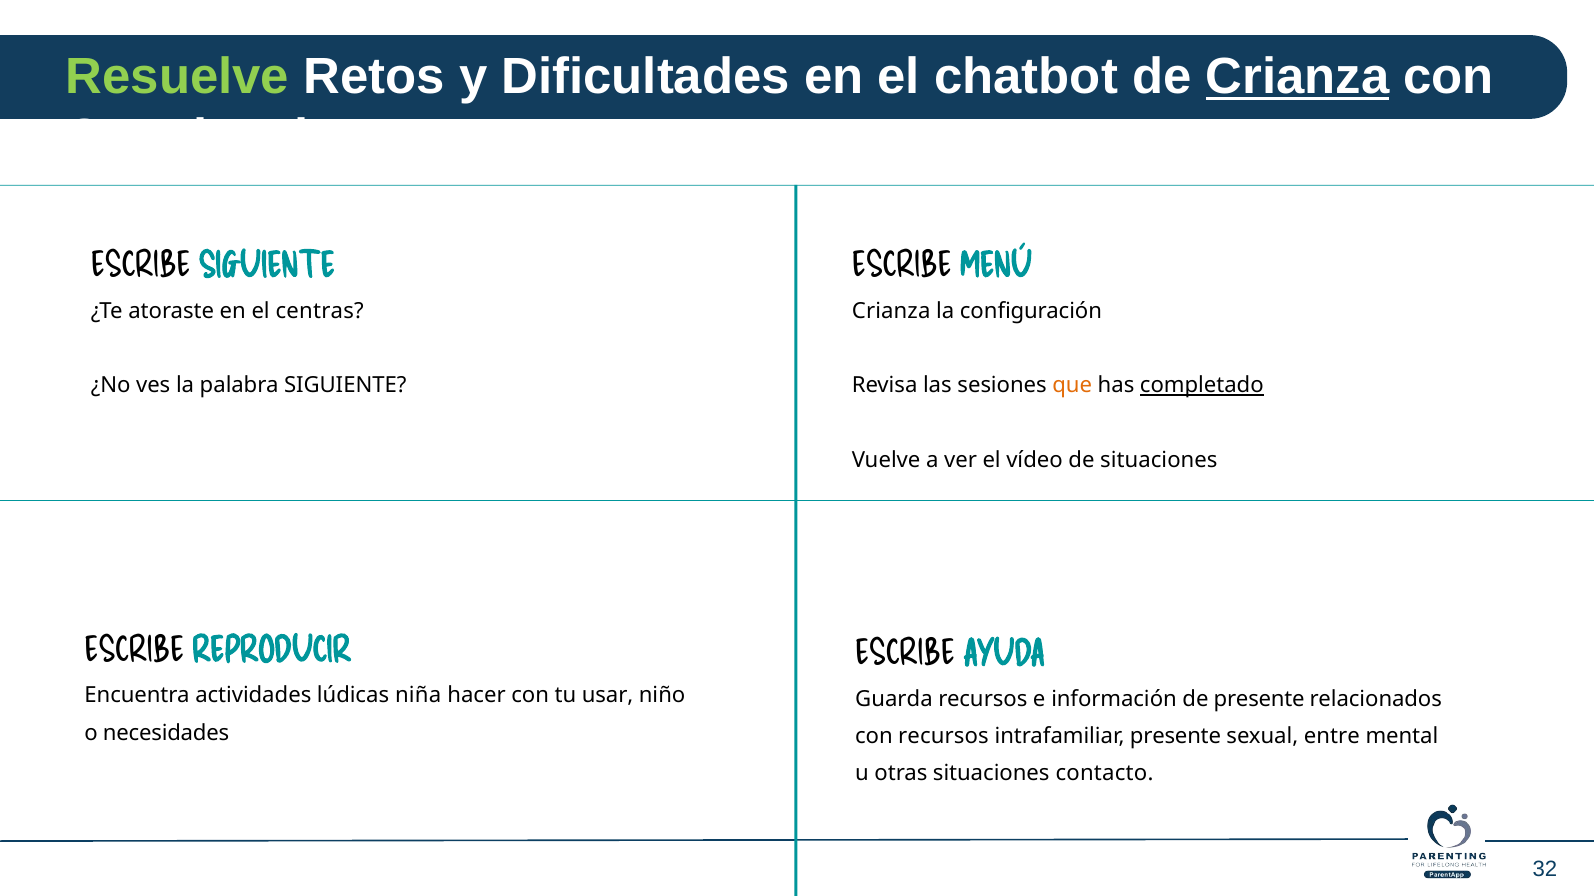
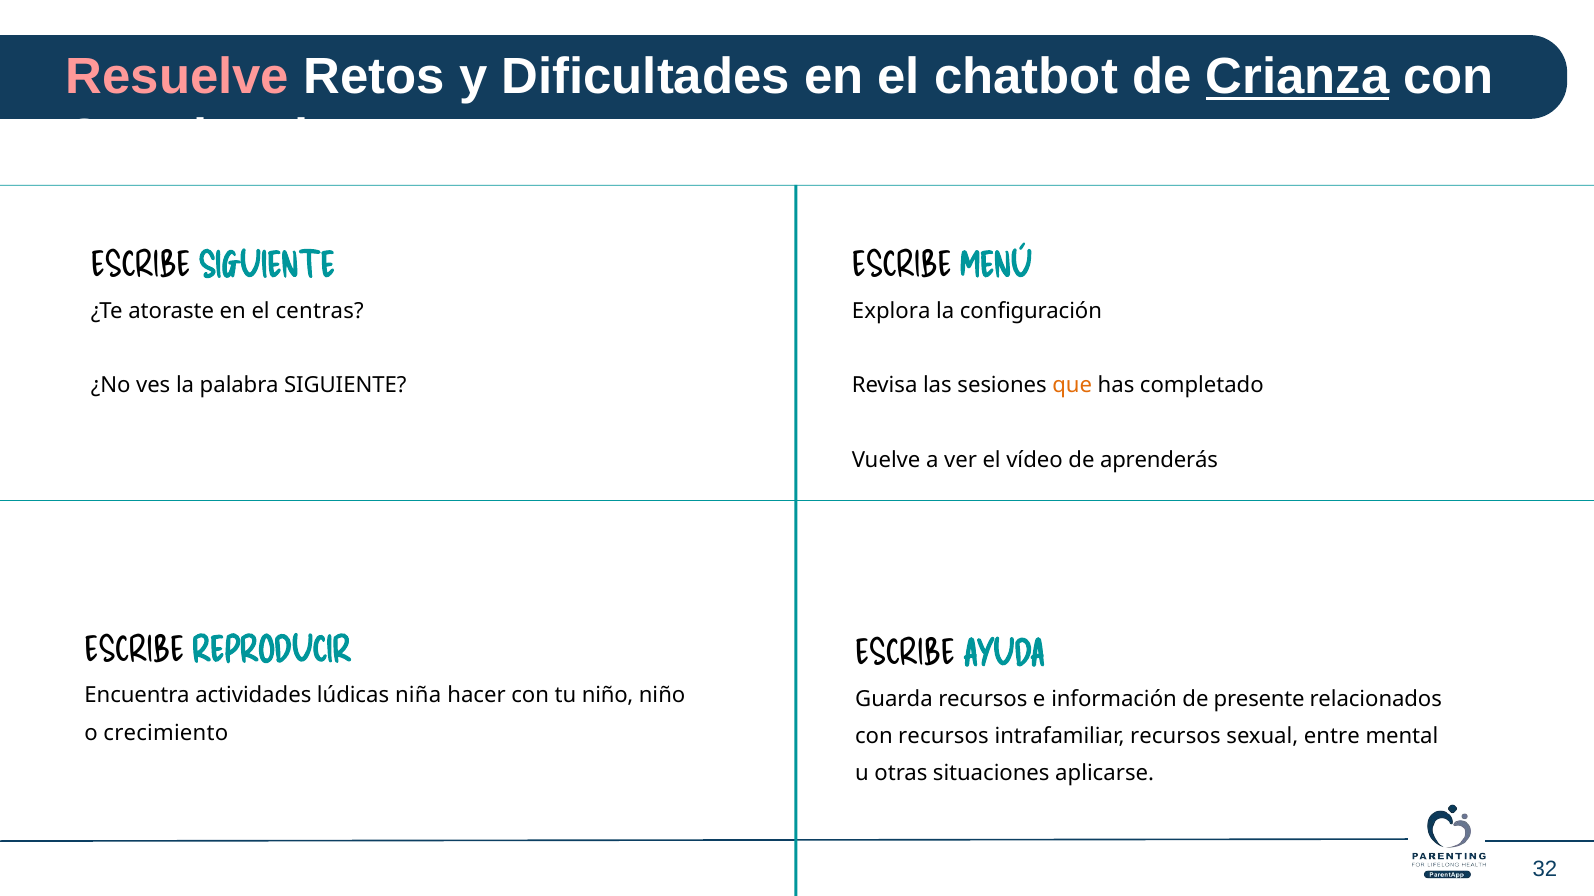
Resuelve colour: light green -> pink (178, 76)
Crianza: Crianza -> Explora (891, 311)
completado underline: present -> none (1202, 386)
de situaciones: situaciones -> aprenderás (1159, 460)
tu usar: usar -> niño (608, 696)
necesidades: necesidades -> crecimiento (166, 733)
intrafamiliar presente: presente -> recursos (1175, 737)
contacto: contacto -> aplicarse (1105, 774)
